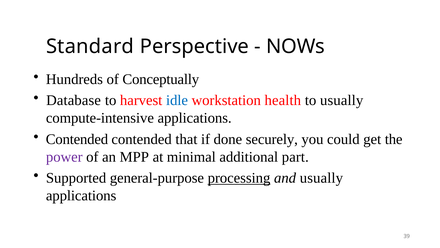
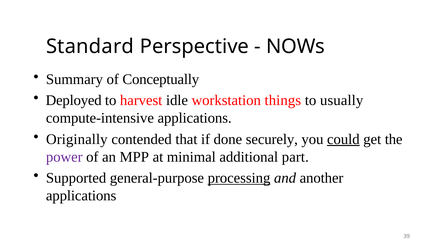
Hundreds: Hundreds -> Summary (74, 79)
Database: Database -> Deployed (74, 100)
idle colour: blue -> black (177, 100)
health: health -> things (283, 100)
Contended: Contended -> Originally (77, 139)
could underline: none -> present (343, 139)
and usually: usually -> another (322, 178)
